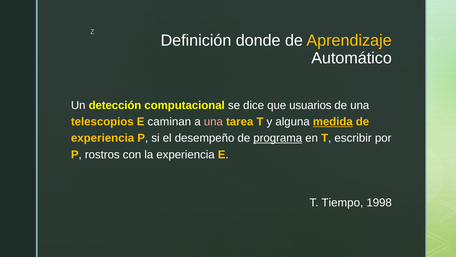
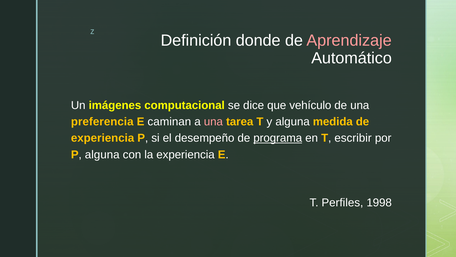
Aprendizaje colour: yellow -> pink (349, 41)
detección: detección -> imágenes (115, 105)
usuarios: usuarios -> vehículo (310, 105)
telescopios: telescopios -> preferencia (102, 121)
medida underline: present -> none (333, 121)
P rostros: rostros -> alguna (102, 154)
Tiempo: Tiempo -> Perfiles (342, 202)
